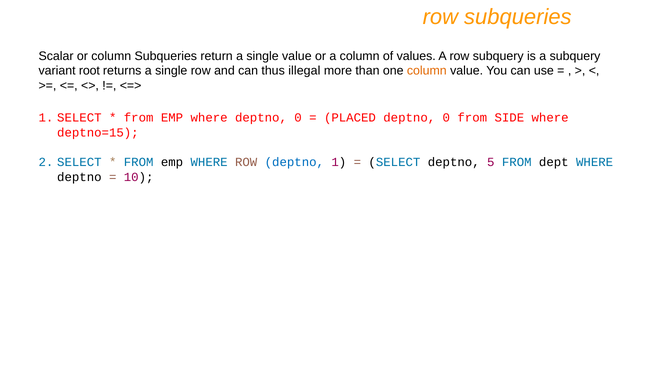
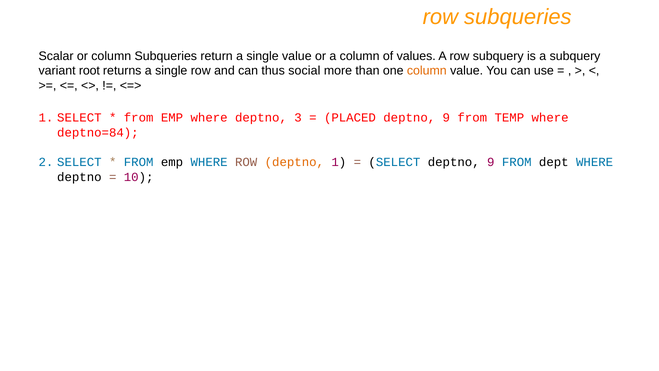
illegal: illegal -> social (304, 71)
where deptno 0: 0 -> 3 (298, 118)
0: 0 -> 9 (446, 118)
SIDE: SIDE -> TEMP (509, 118)
deptno=15: deptno=15 -> deptno=84 (98, 133)
deptno colour: blue -> orange (294, 162)
SELECT deptno 5: 5 -> 9 (491, 162)
